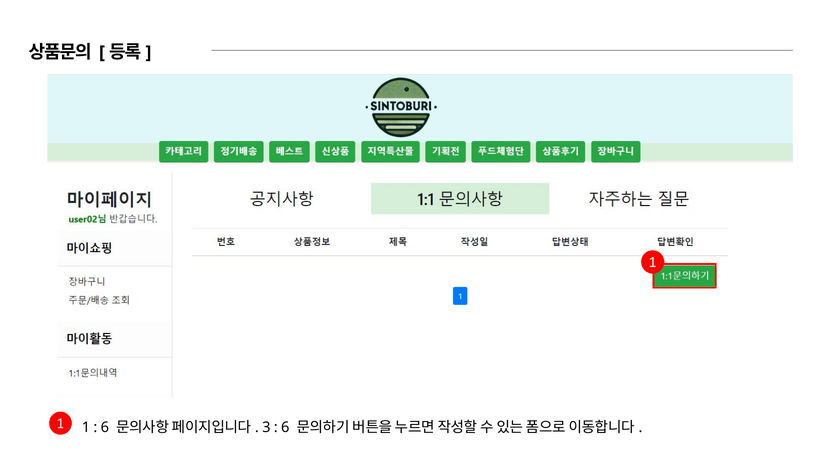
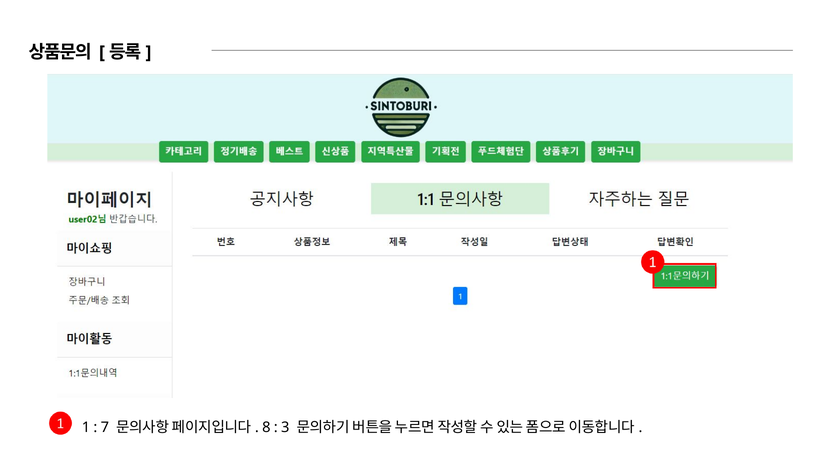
6: 6 -> 7 (105, 428)
3: 3 -> 8 (266, 428)
6: 6 -> 3 (285, 428)
